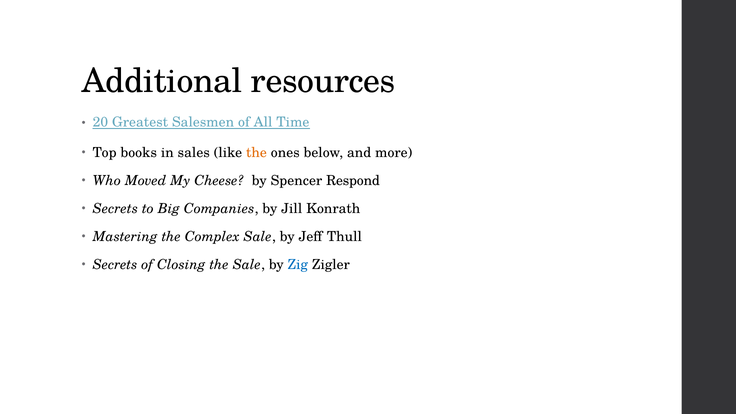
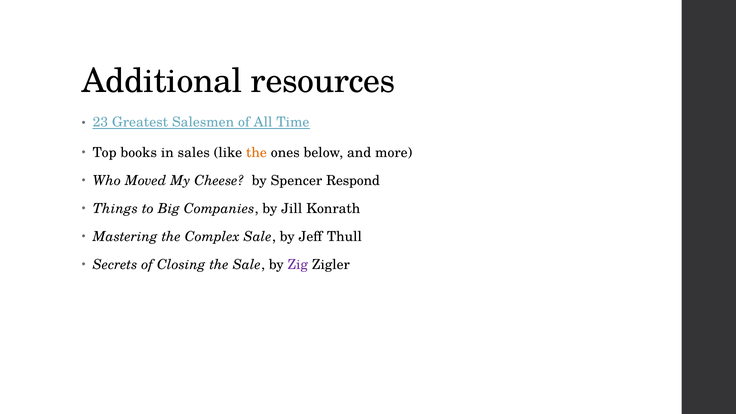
20: 20 -> 23 (100, 122)
Secrets: Secrets -> Things (115, 209)
Zig colour: blue -> purple (298, 265)
